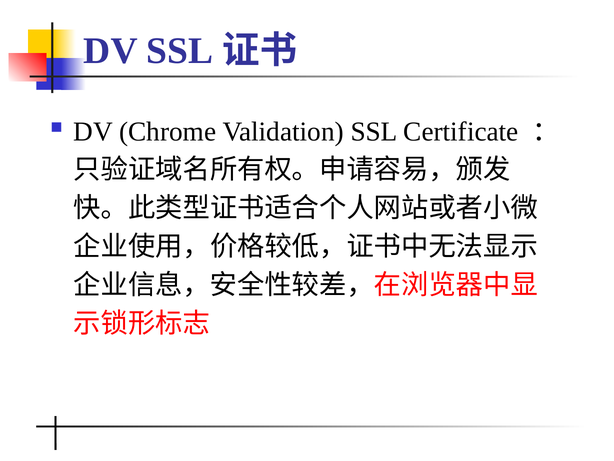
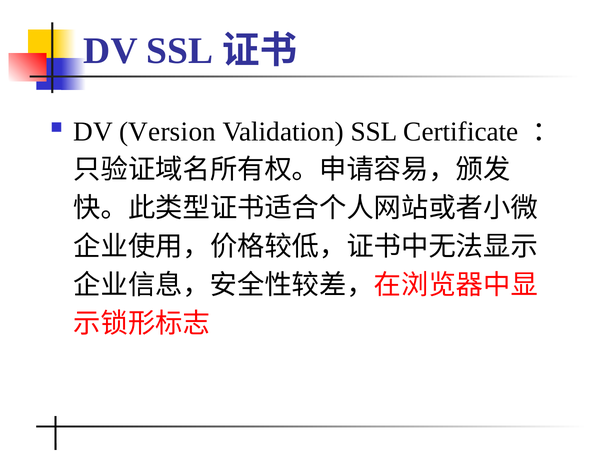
Chrome: Chrome -> Version (168, 131)
